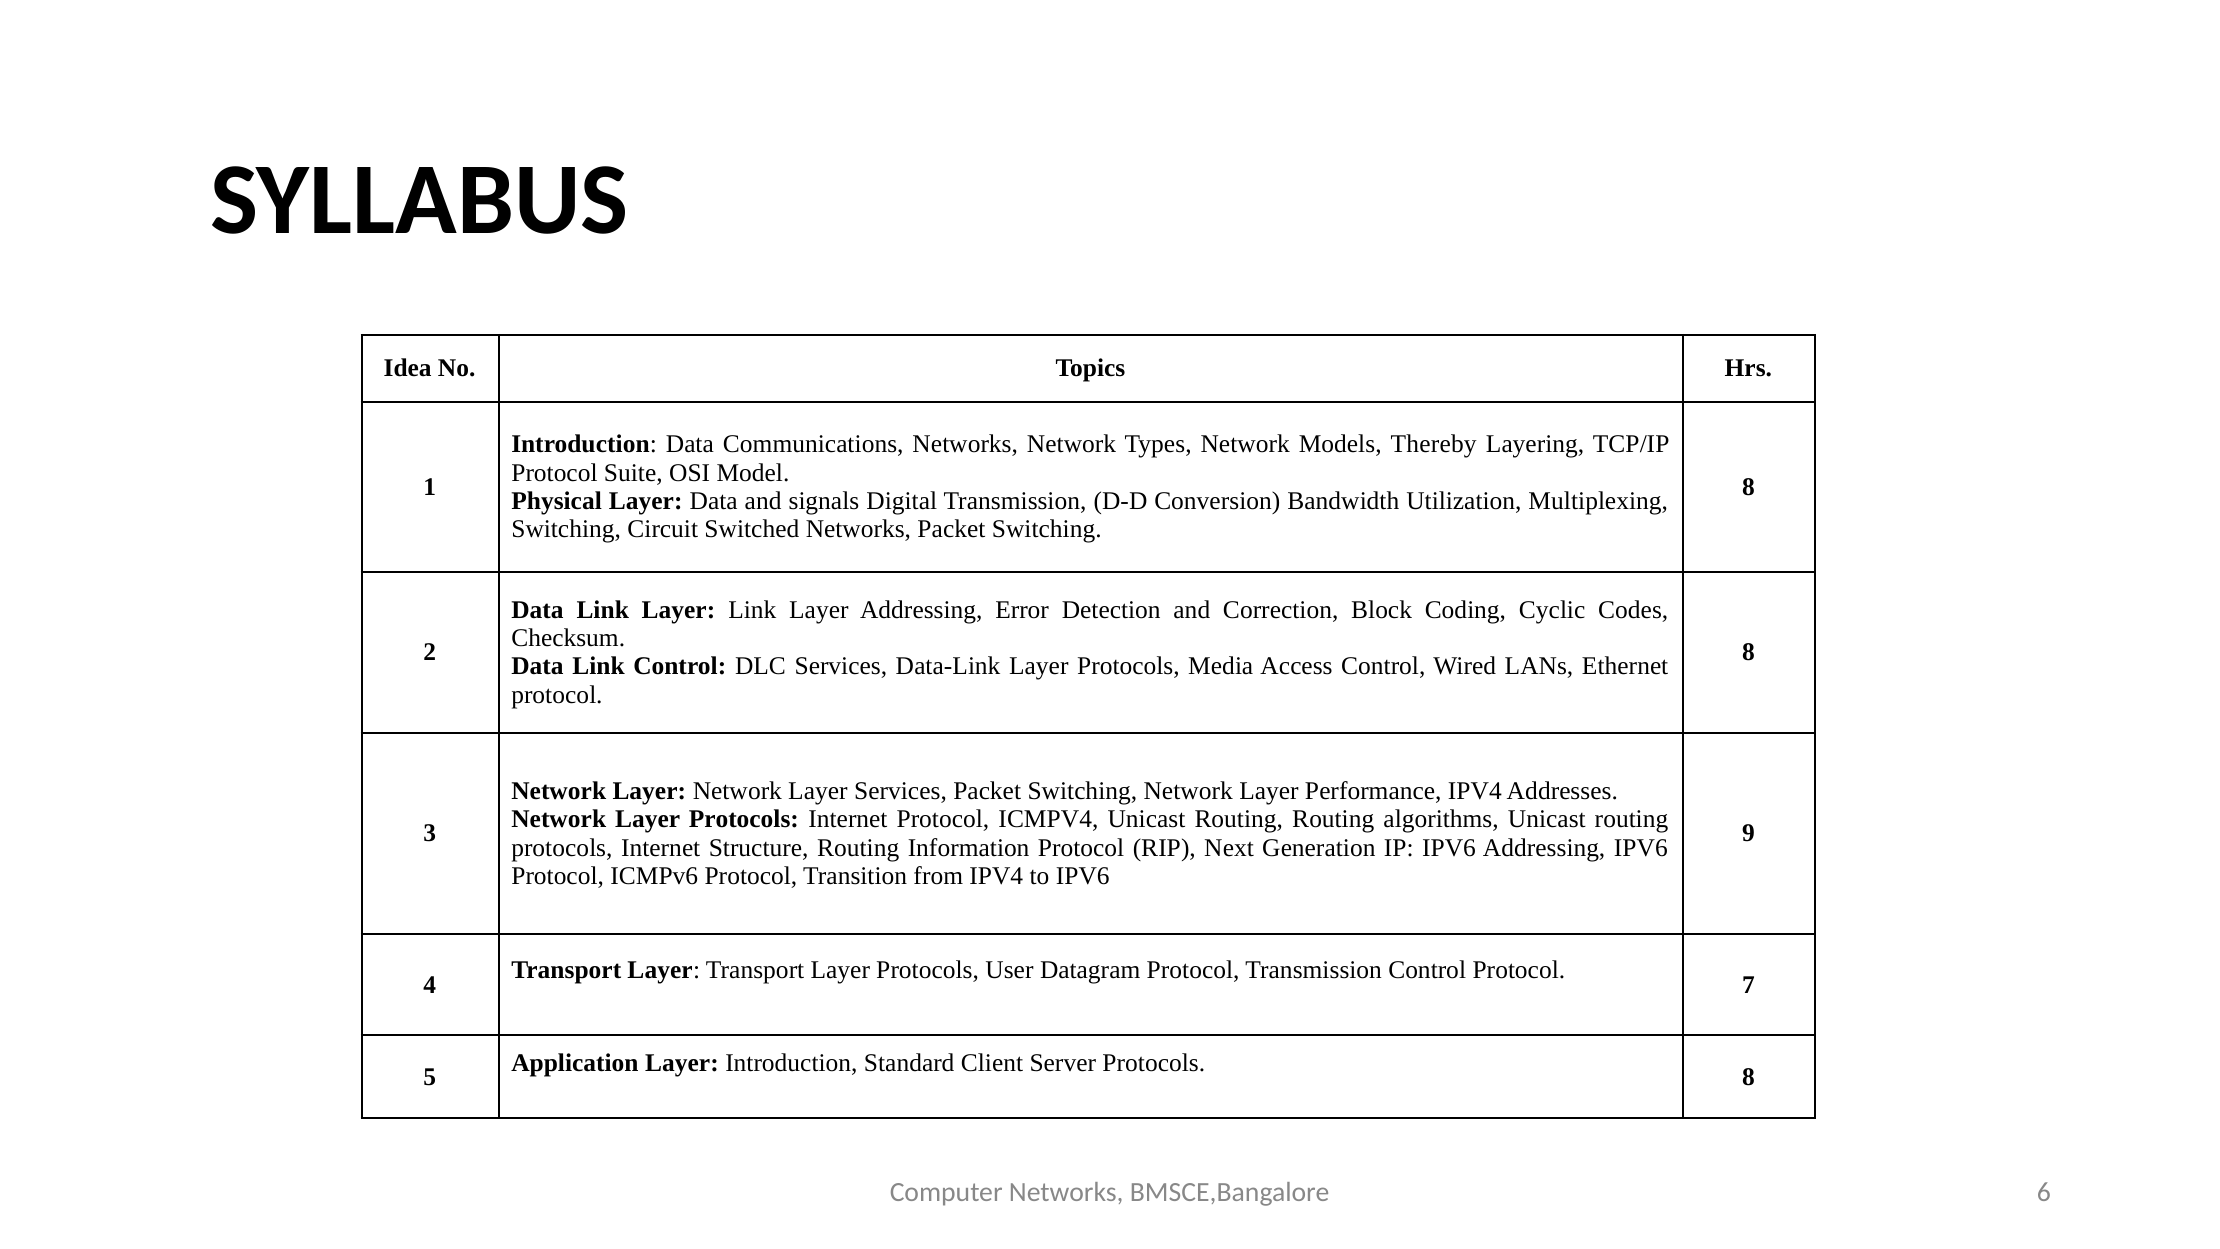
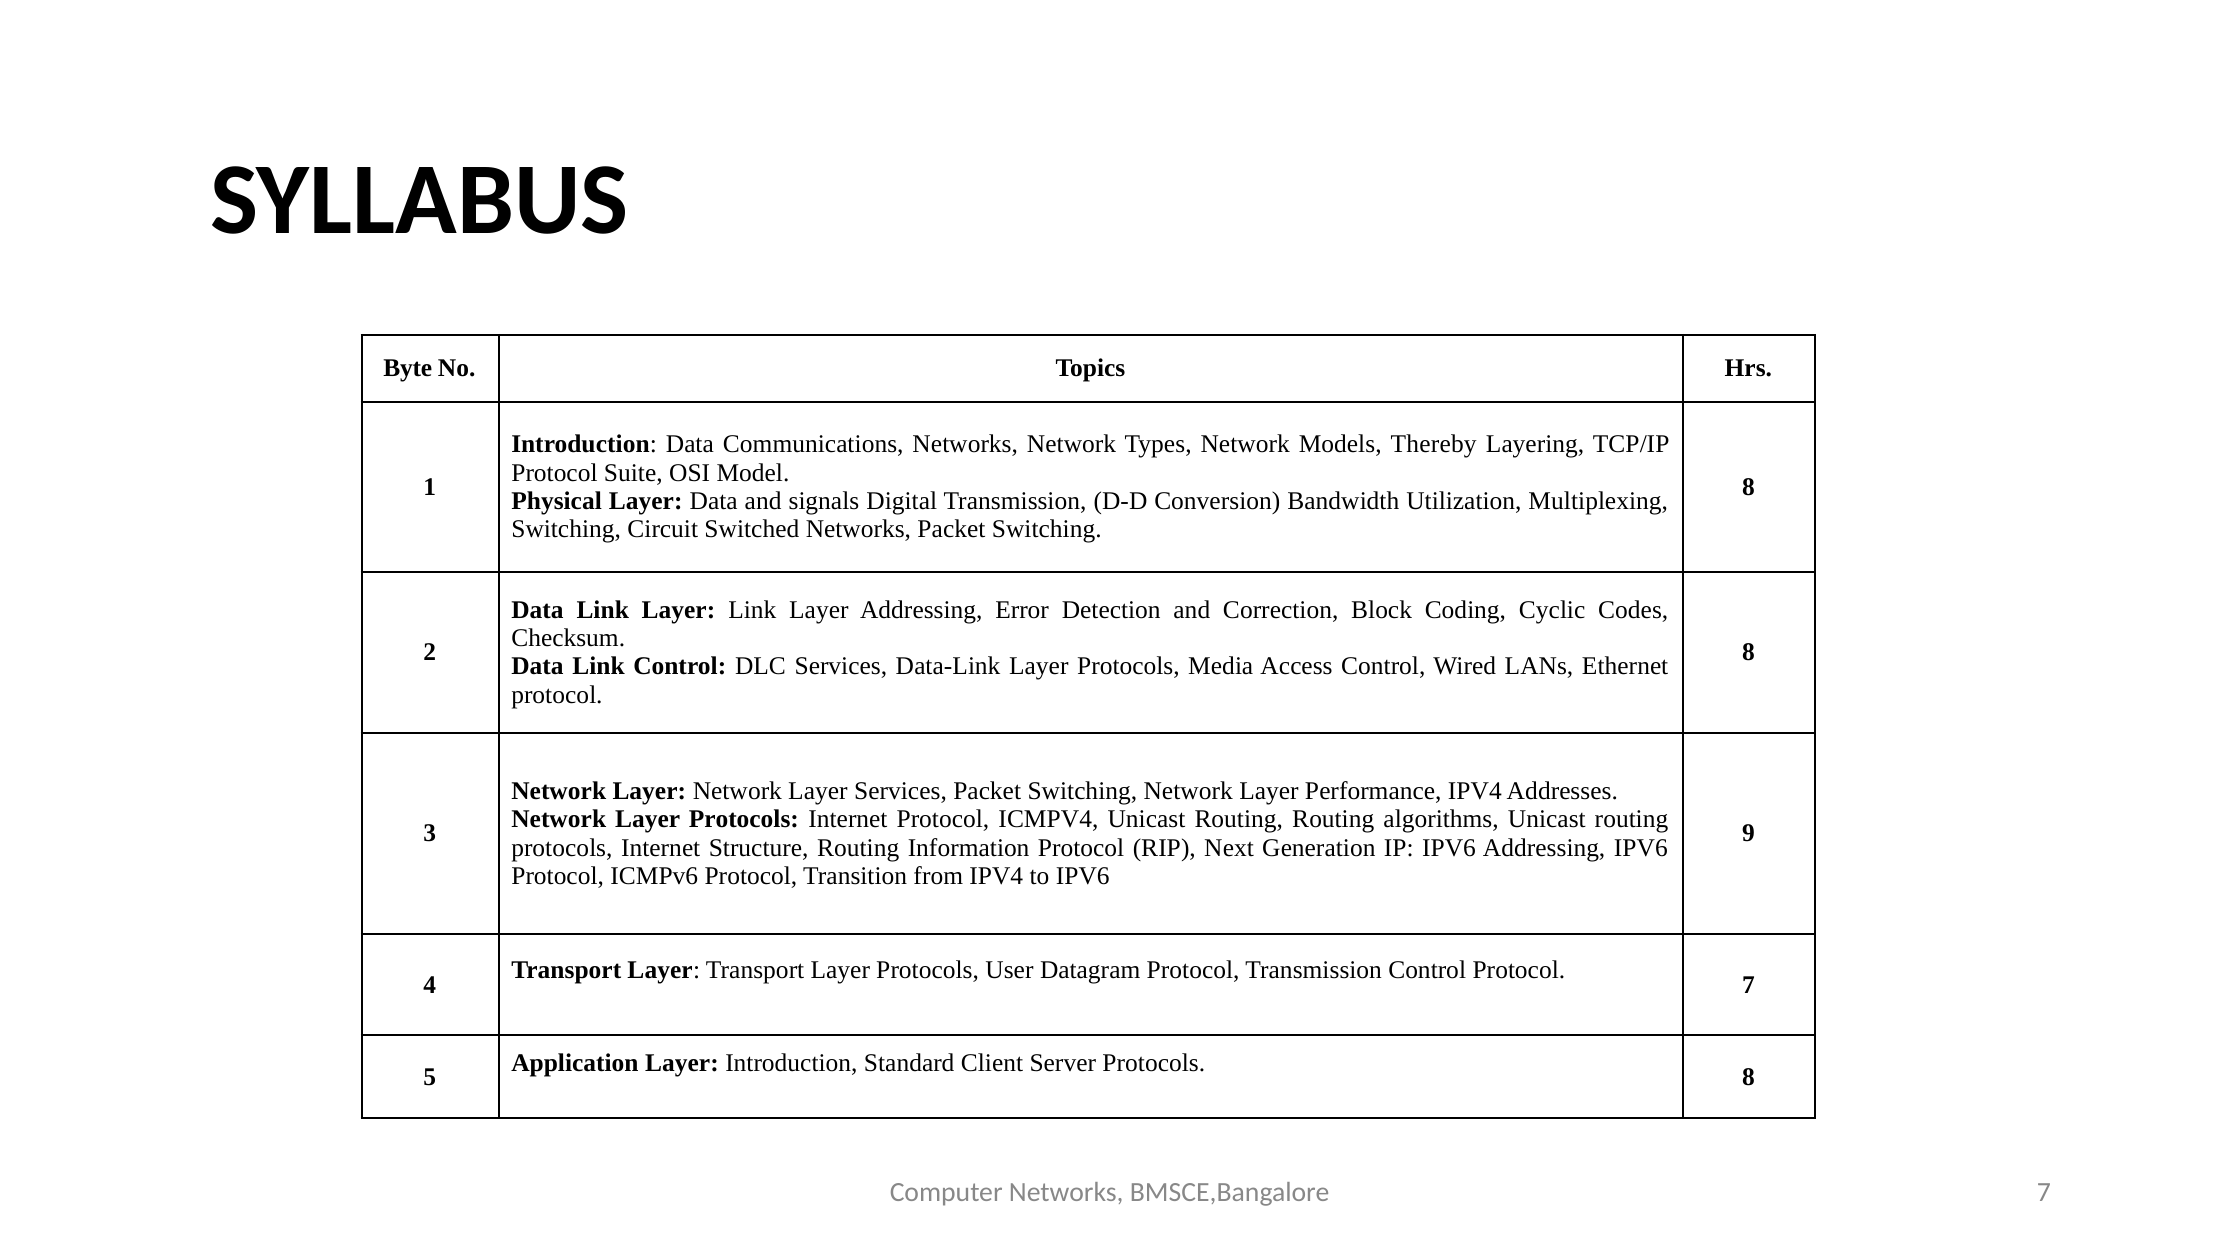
Idea: Idea -> Byte (408, 368)
BMSCE,Bangalore 6: 6 -> 7 (2044, 1192)
